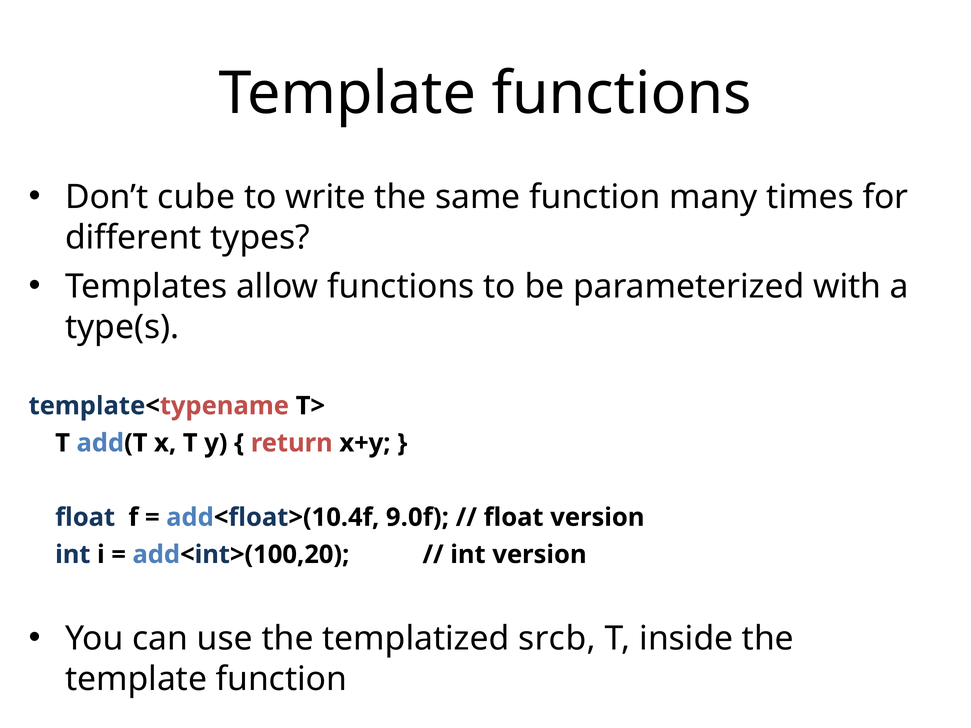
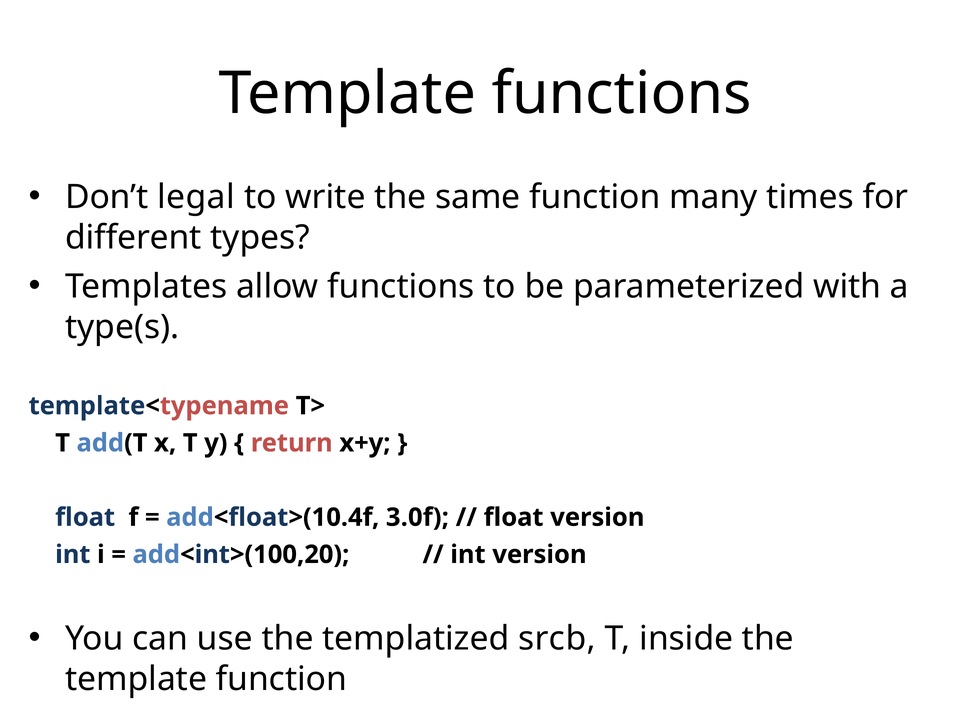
cube: cube -> legal (196, 197)
9.0f: 9.0f -> 3.0f (417, 518)
